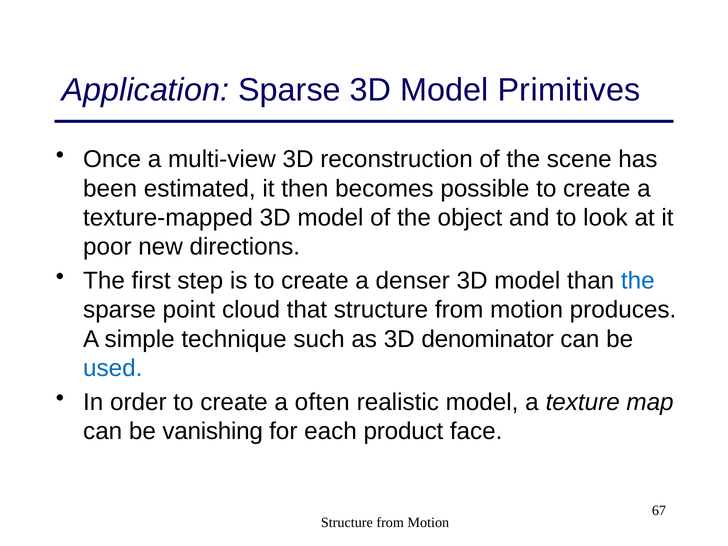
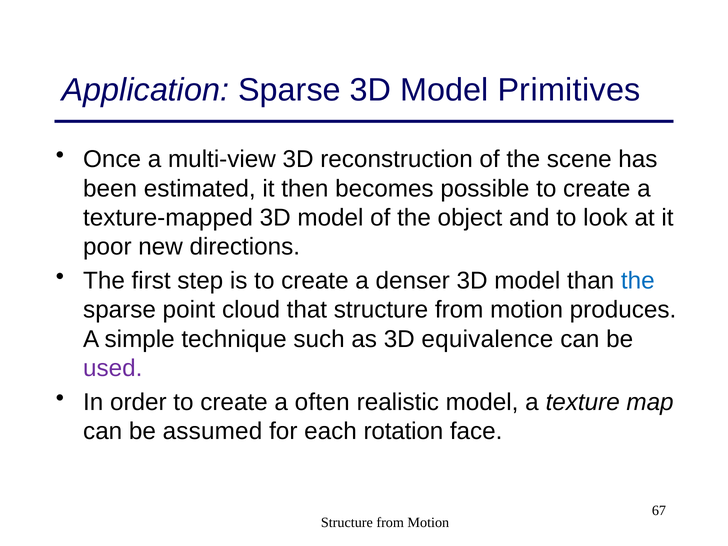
denominator: denominator -> equivalence (487, 339)
used colour: blue -> purple (113, 368)
vanishing: vanishing -> assumed (212, 431)
product: product -> rotation (403, 431)
